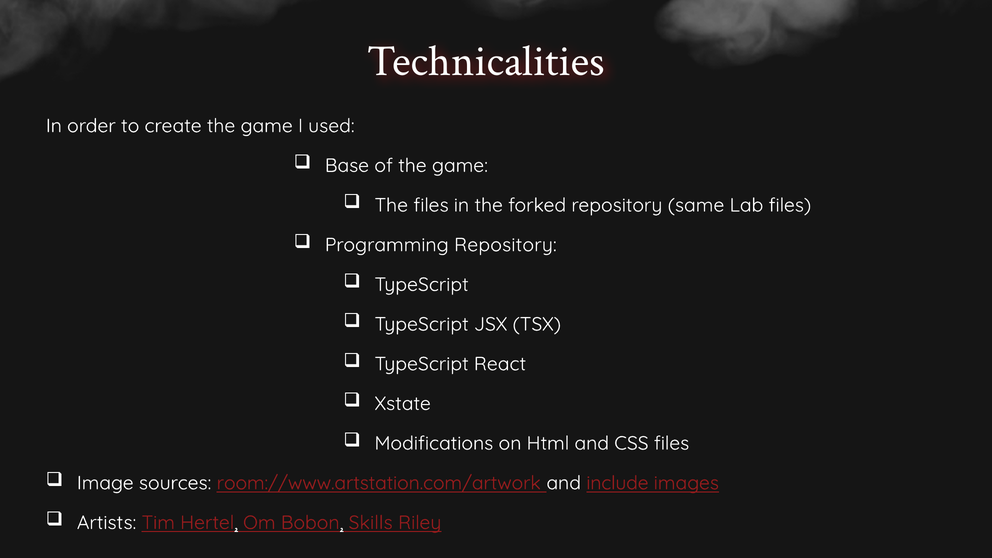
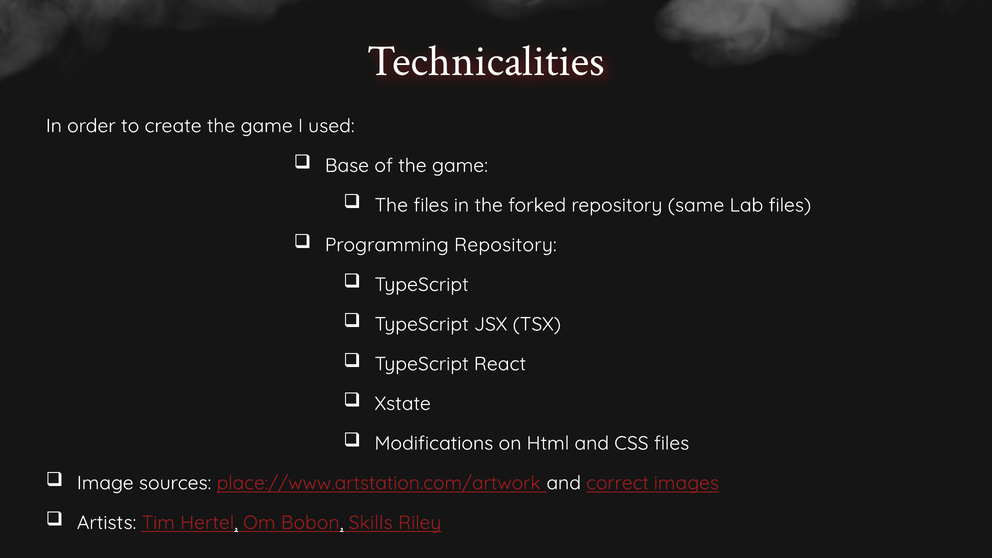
room://www.artstation.com/artwork: room://www.artstation.com/artwork -> place://www.artstation.com/artwork (379, 483)
include: include -> correct (617, 483)
